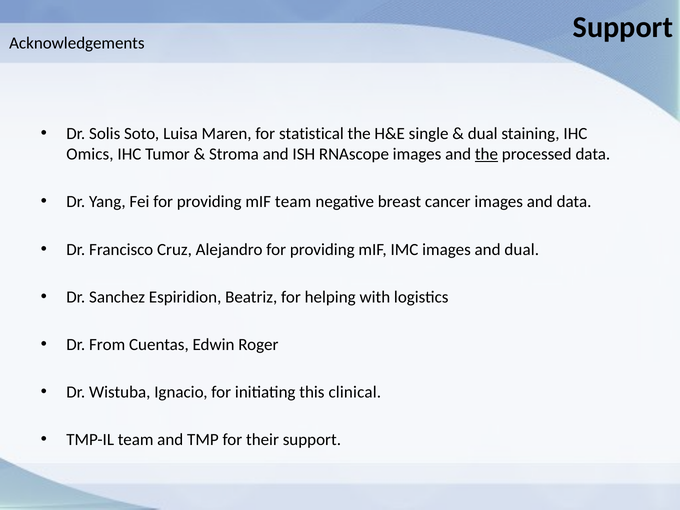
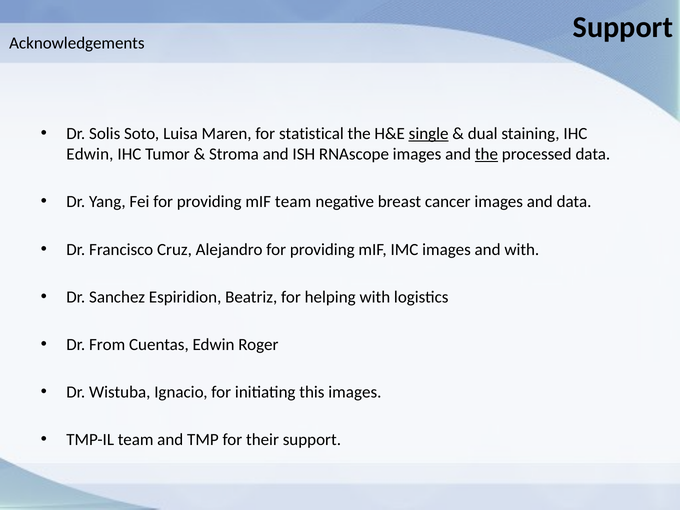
single underline: none -> present (429, 134)
Omics: Omics -> Edwin (90, 154)
and dual: dual -> with (522, 249)
this clinical: clinical -> images (355, 392)
